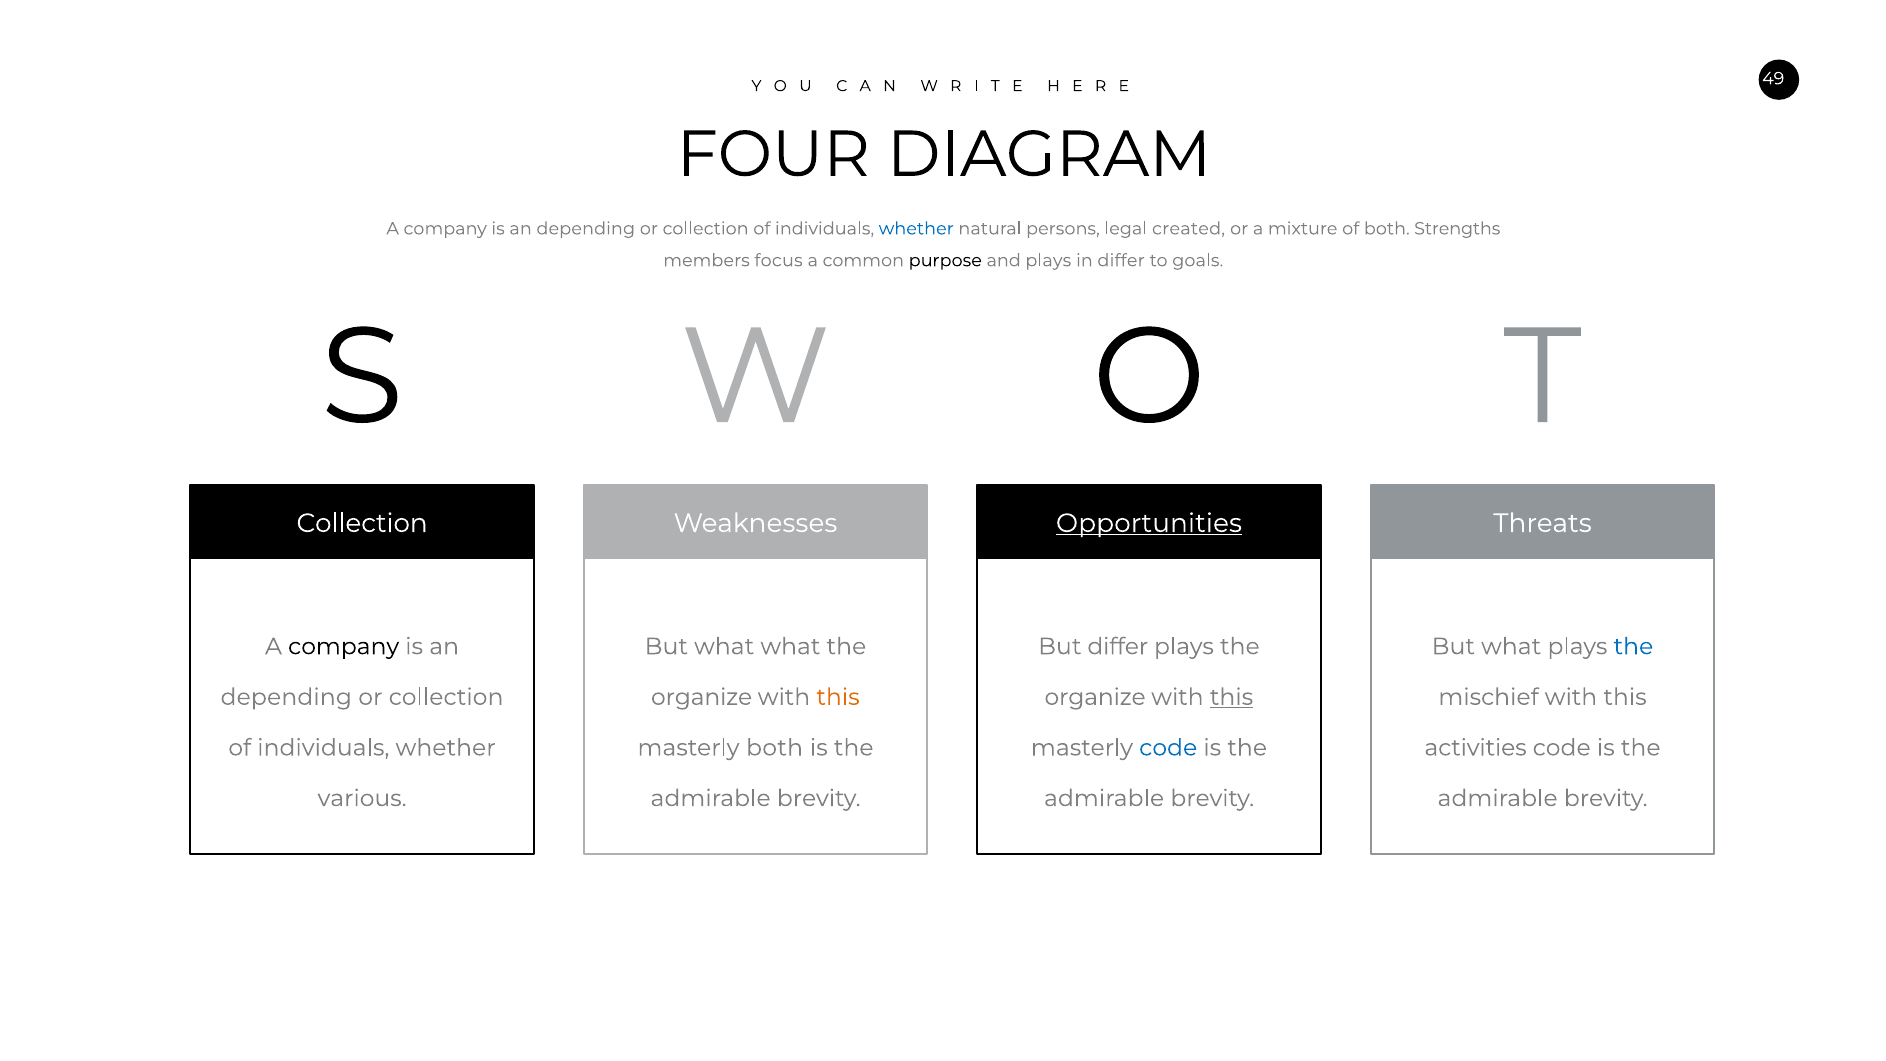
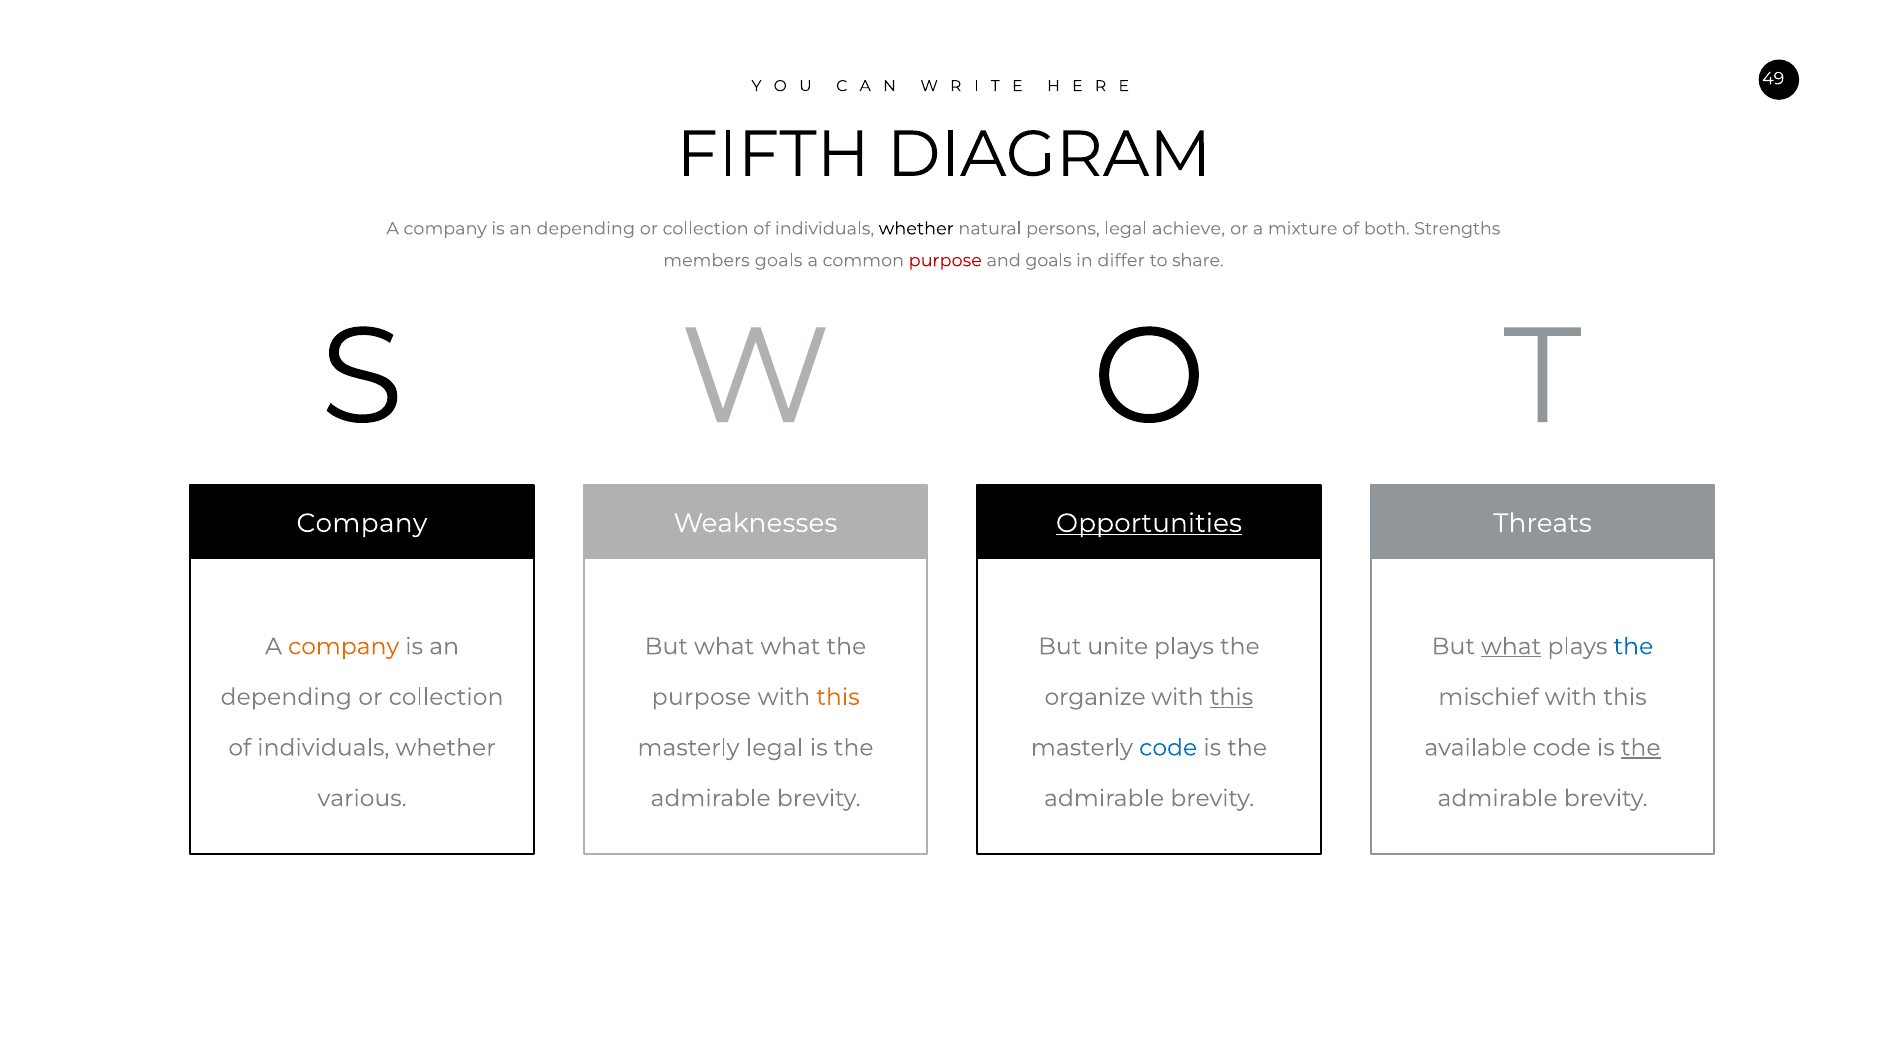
FOUR: FOUR -> FIFTH (773, 154)
whether colour: blue -> black (916, 229)
created: created -> achieve (1189, 229)
members focus: focus -> goals (779, 261)
purpose colour: black -> red (945, 261)
and plays: plays -> goals (1048, 261)
goals: goals -> share (1198, 261)
Collection: Collection -> Company (362, 523)
company colour: black -> orange (344, 647)
But differ: differ -> unite (1118, 647)
what underline: none -> present (1511, 647)
organize: organize -> purpose (701, 697)
masterly both: both -> legal (775, 748)
activities: activities -> available (1476, 748)
the underline: none -> present (1641, 748)
